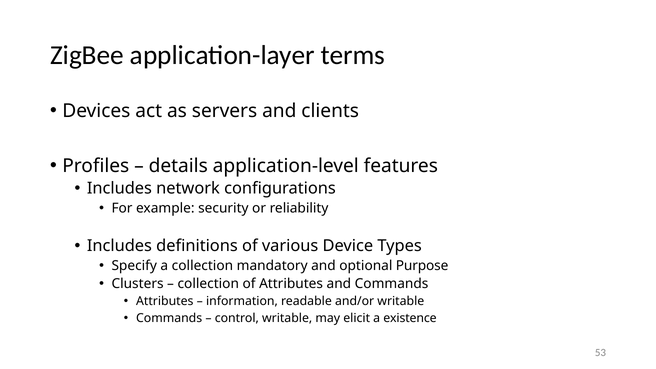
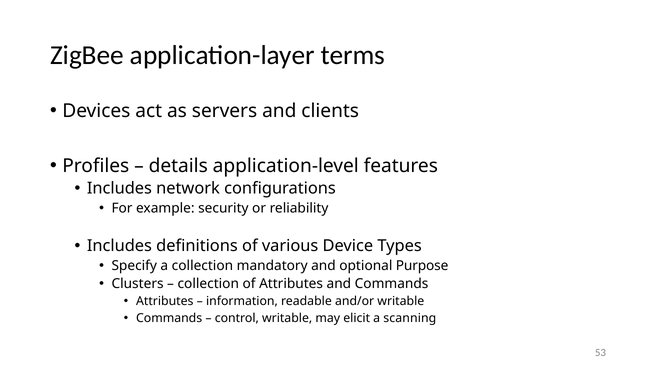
existence: existence -> scanning (410, 318)
